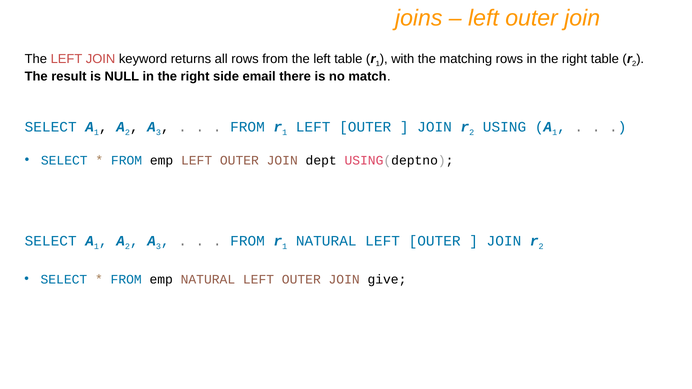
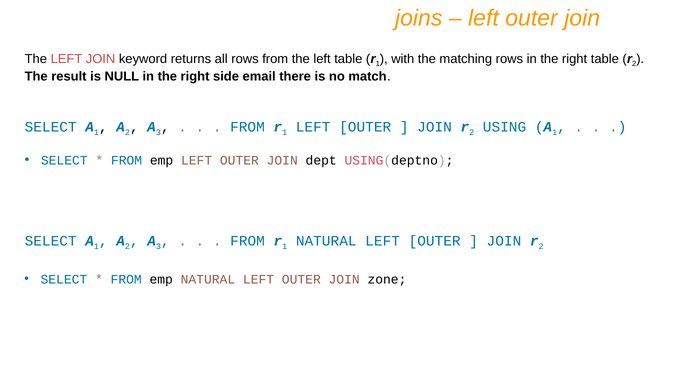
give: give -> zone (387, 279)
